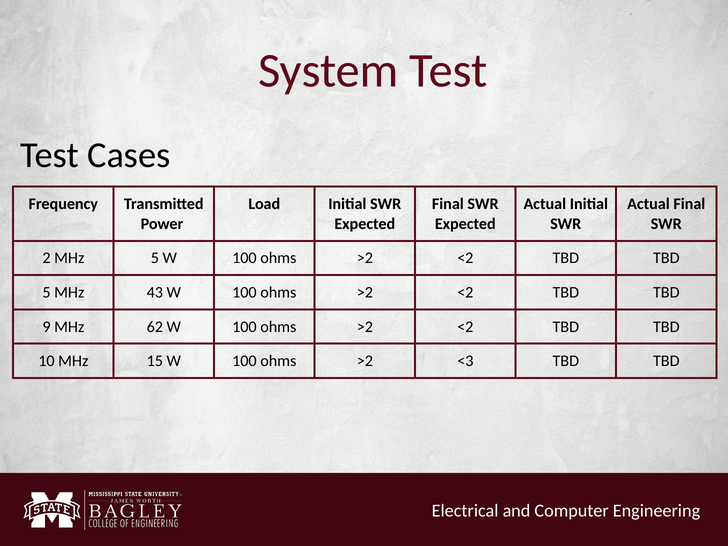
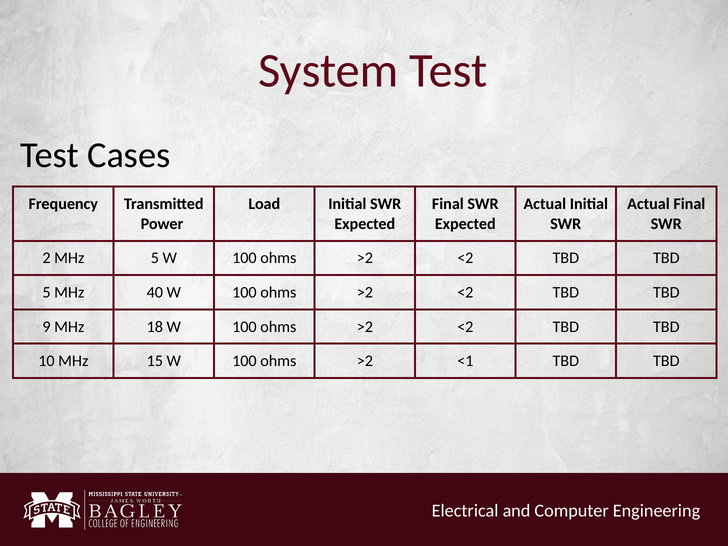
43: 43 -> 40 (155, 292)
62: 62 -> 18 (155, 327)
<3: <3 -> <1 (465, 361)
